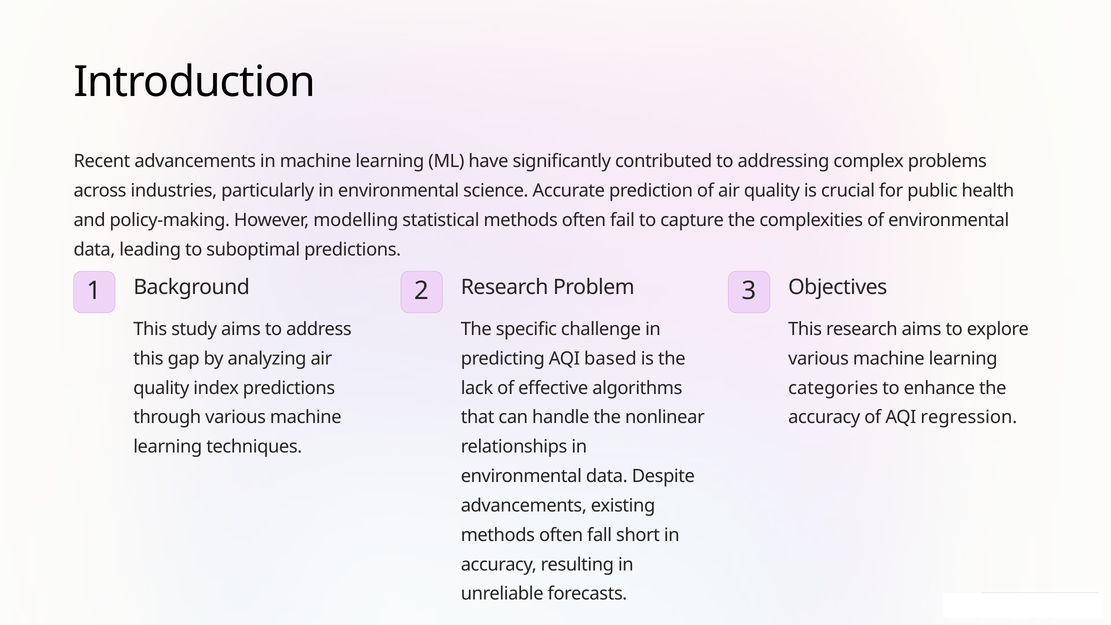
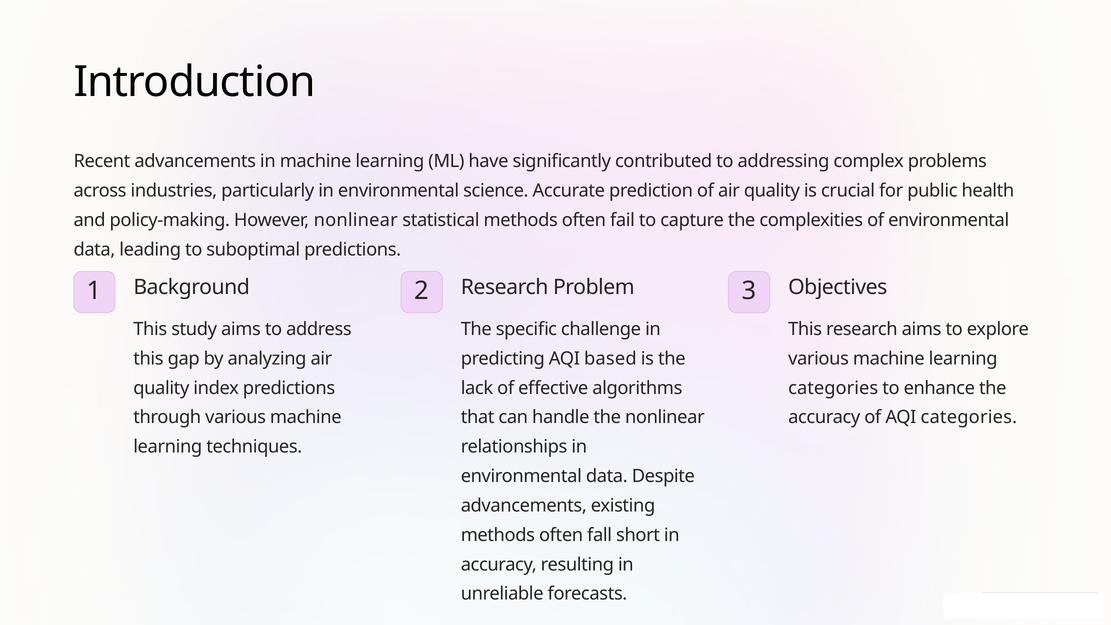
However modelling: modelling -> nonlinear (356, 220)
AQI regression: regression -> categories (969, 417)
